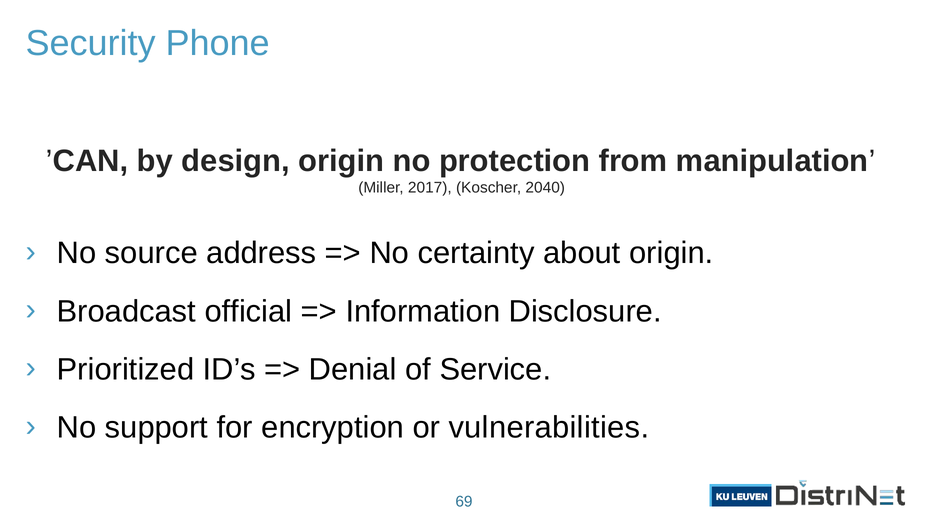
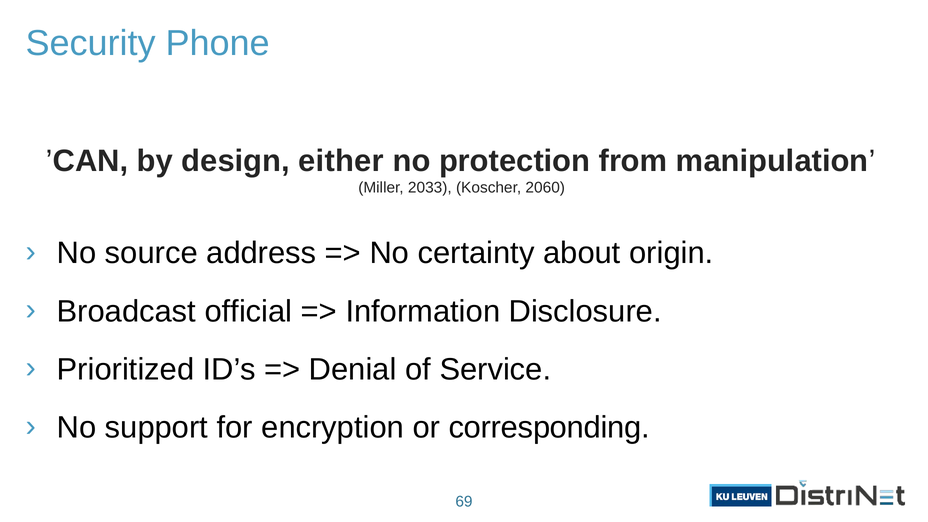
design origin: origin -> either (341, 161)
2017: 2017 -> 2033 (430, 188)
2040: 2040 -> 2060 (545, 188)
vulnerabilities: vulnerabilities -> corresponding (549, 428)
